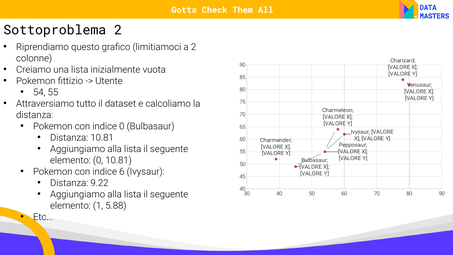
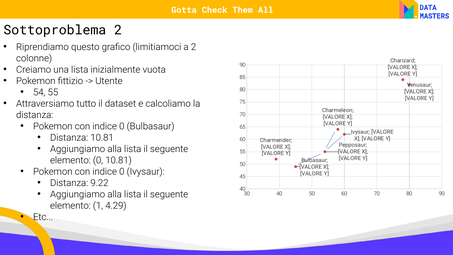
6: 6 -> 0 (122, 171)
5.88: 5.88 -> 4.29 (116, 205)
